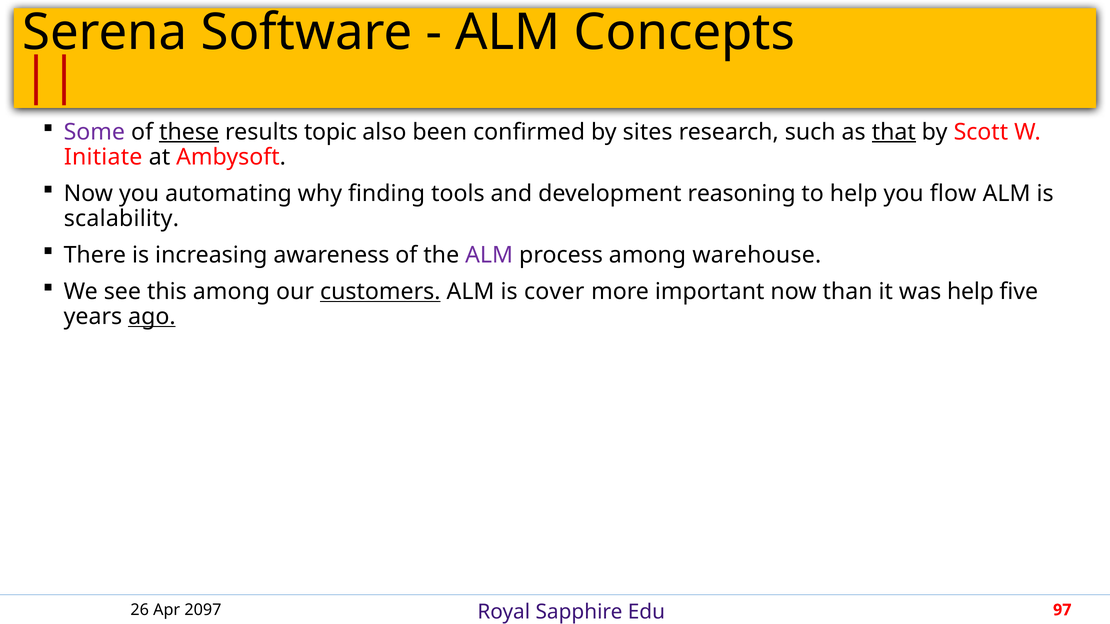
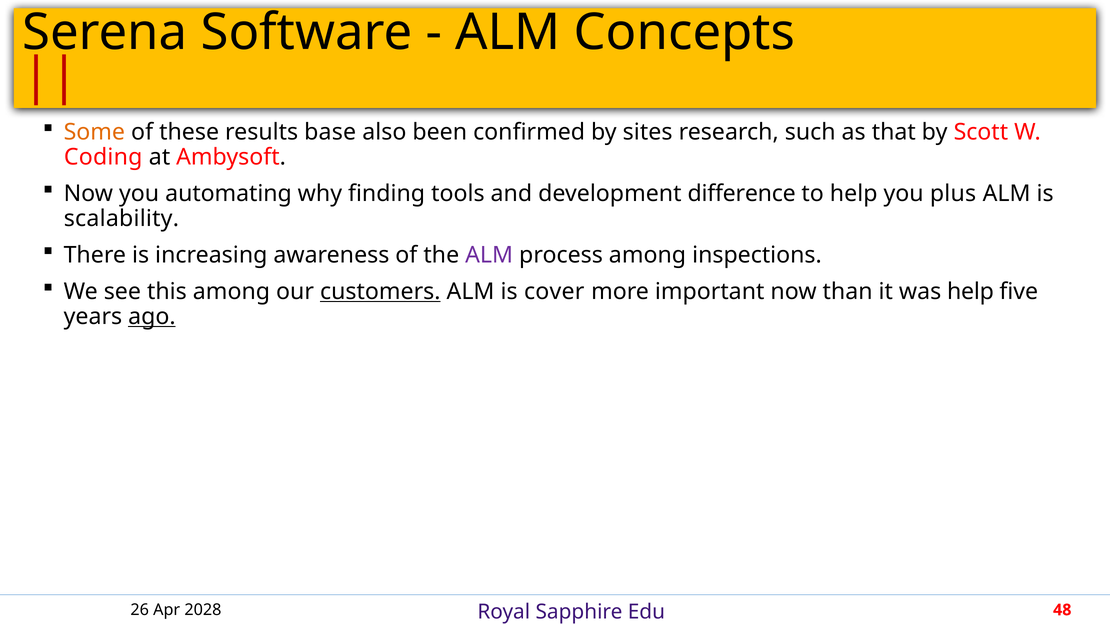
Some colour: purple -> orange (94, 132)
these underline: present -> none (189, 132)
topic: topic -> base (330, 132)
that underline: present -> none (894, 132)
Initiate: Initiate -> Coding (103, 157)
reasoning: reasoning -> difference (742, 194)
flow: flow -> plus (953, 194)
warehouse: warehouse -> inspections (757, 255)
2097: 2097 -> 2028 (203, 610)
97: 97 -> 48 (1062, 610)
